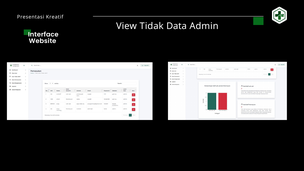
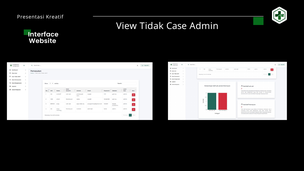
Data: Data -> Case (177, 26)
